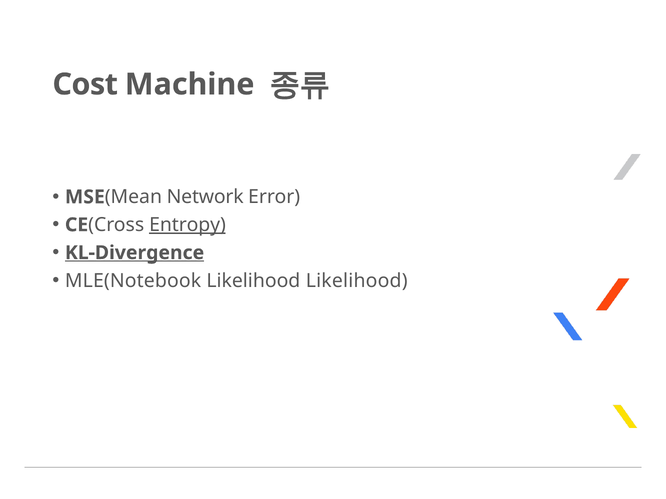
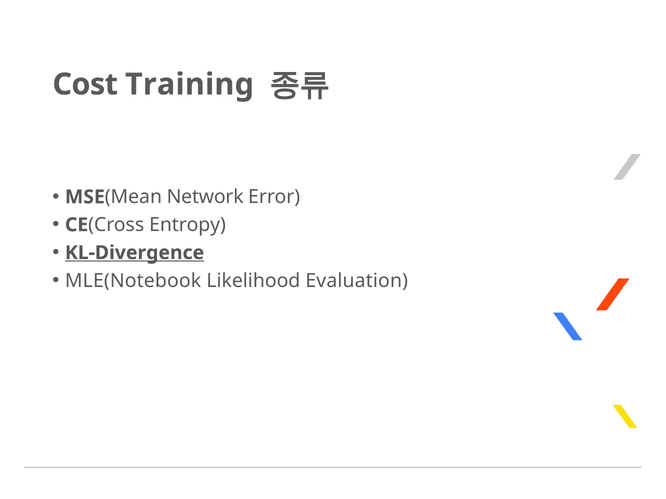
Machine: Machine -> Training (189, 84)
Entropy underline: present -> none (188, 225)
Likelihood Likelihood: Likelihood -> Evaluation (357, 281)
